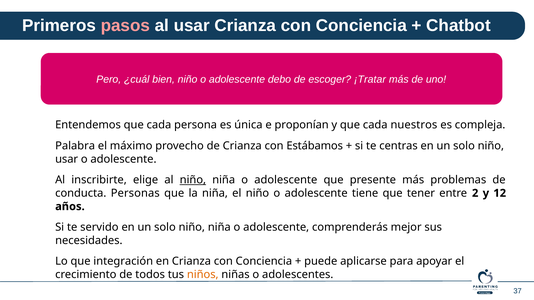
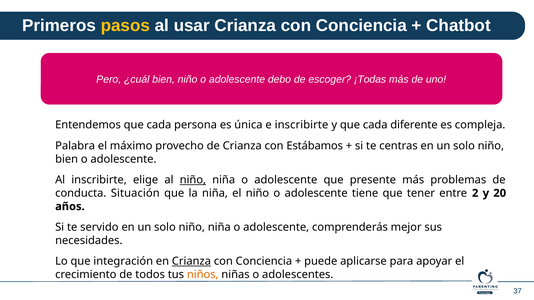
pasos colour: pink -> yellow (125, 26)
¡Tratar: ¡Tratar -> ¡Todas (370, 80)
e proponían: proponían -> inscribirte (302, 125)
nuestros: nuestros -> diferente (414, 125)
usar: usar -> bien (67, 159)
Personas: Personas -> Situación (135, 193)
12: 12 -> 20 (500, 193)
Crianza underline: none -> present (191, 262)
